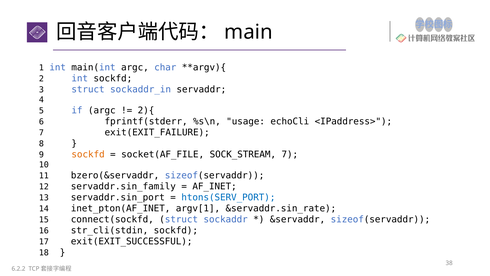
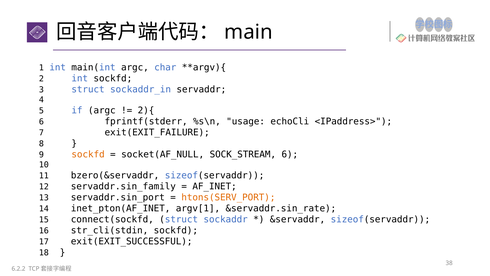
socket(AF_FILE: socket(AF_FILE -> socket(AF_NULL (163, 154)
SOCK_STREAM 7: 7 -> 6 (290, 154)
htons(SERV_PORT colour: blue -> orange (228, 197)
